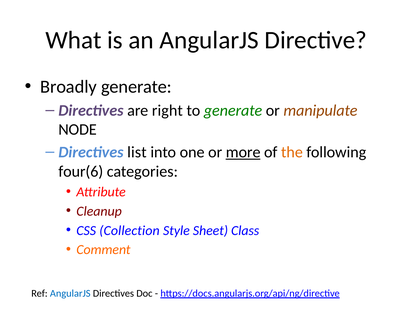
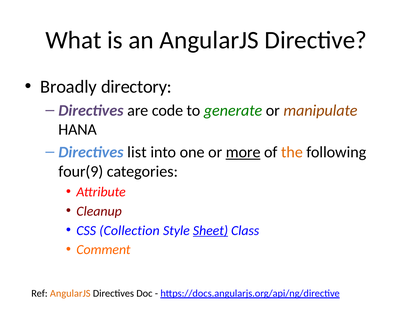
Broadly generate: generate -> directory (136, 87)
right: right -> code (167, 110)
NODE: NODE -> HANA (78, 130)
four(6: four(6 -> four(9 (81, 171)
Sheet underline: none -> present (210, 230)
AngularJS colour: blue -> orange (70, 293)
